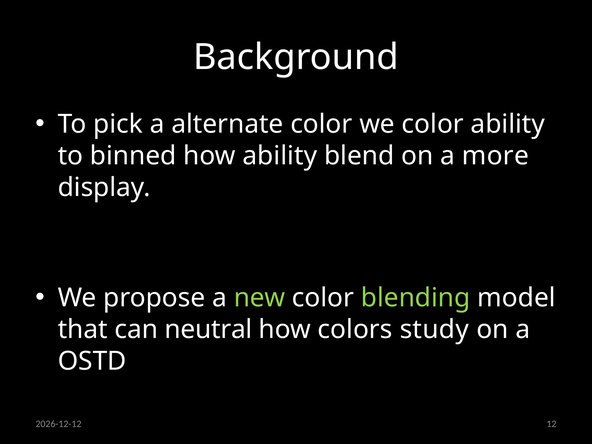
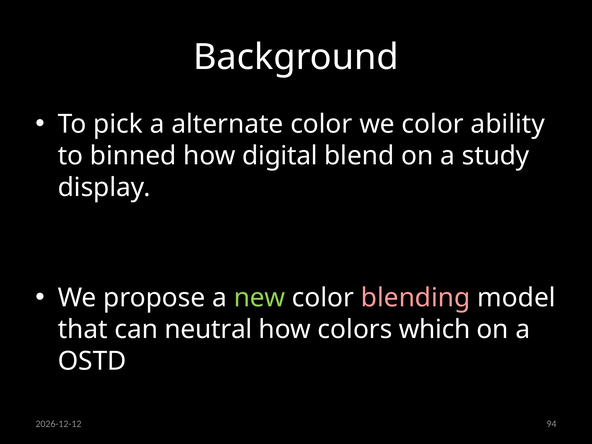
how ability: ability -> digital (280, 156)
more: more -> study (496, 156)
blending colour: light green -> pink (416, 298)
study: study -> which (435, 329)
12: 12 -> 94 (551, 424)
